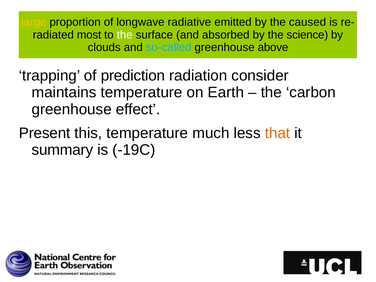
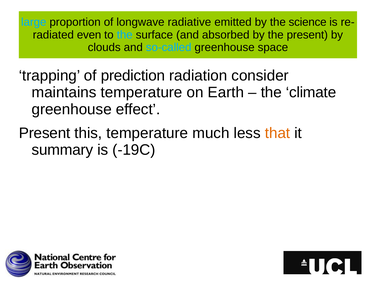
large colour: yellow -> light blue (34, 22)
caused: caused -> science (308, 22)
most: most -> even (89, 35)
the colour: white -> light blue (125, 35)
the science: science -> present (307, 35)
above: above -> space (273, 47)
carbon: carbon -> climate (311, 92)
